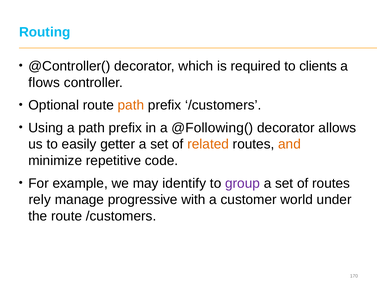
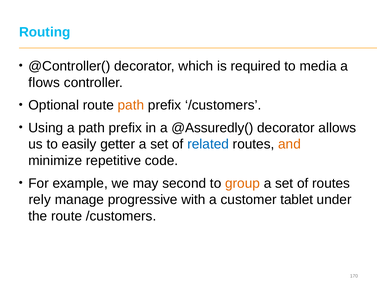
clients: clients -> media (318, 66)
@Following(: @Following( -> @Assuredly( (212, 128)
related colour: orange -> blue (208, 144)
identify: identify -> second (184, 183)
group colour: purple -> orange (243, 183)
world: world -> tablet (297, 200)
